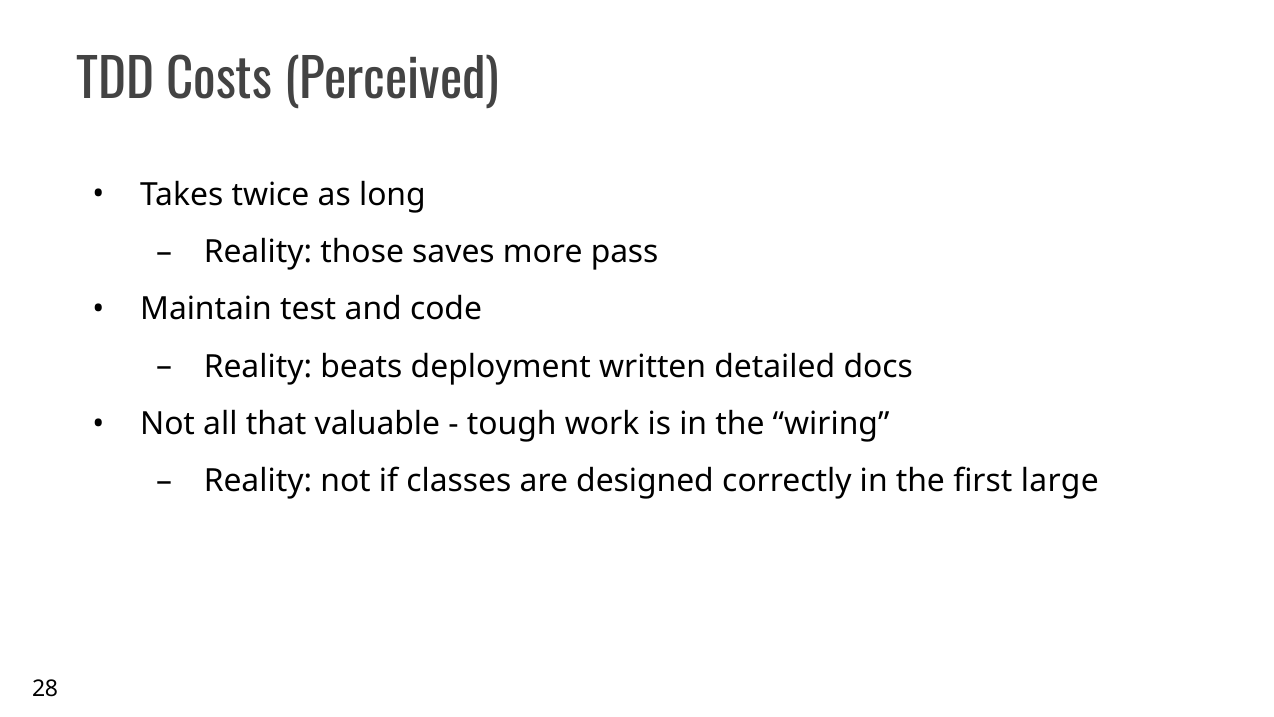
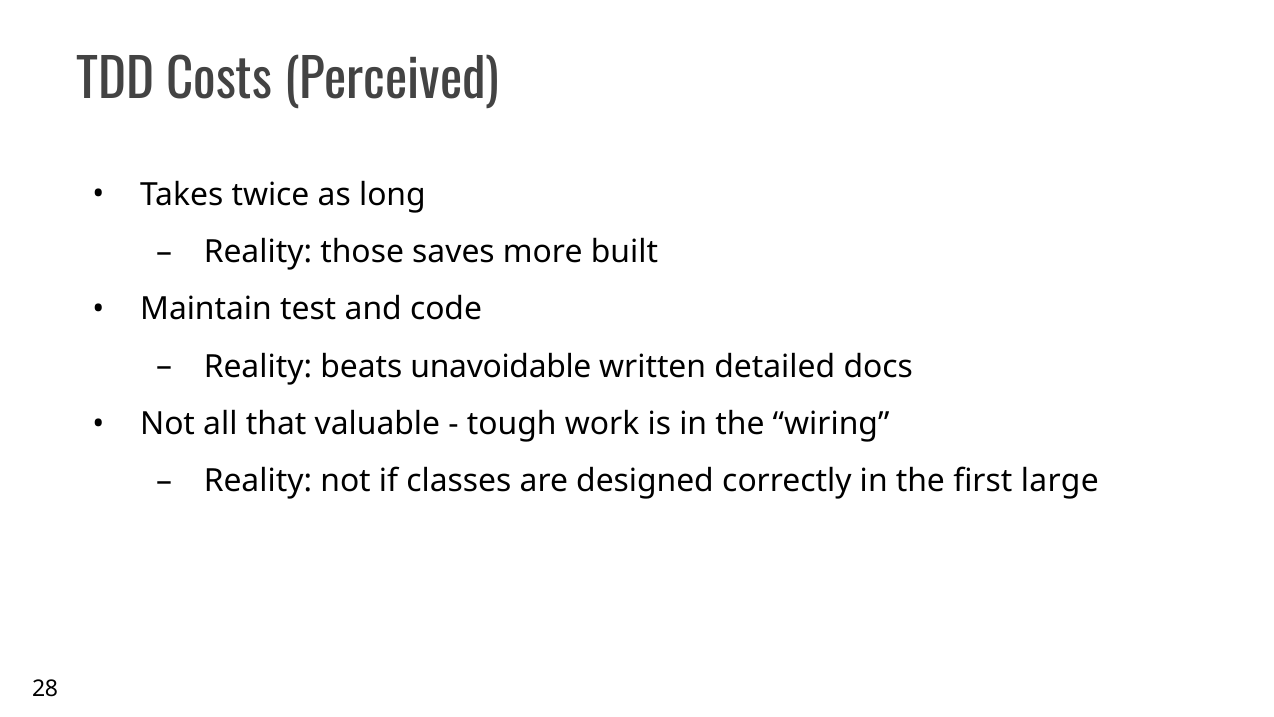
pass: pass -> built (624, 252)
deployment: deployment -> unavoidable (501, 367)
